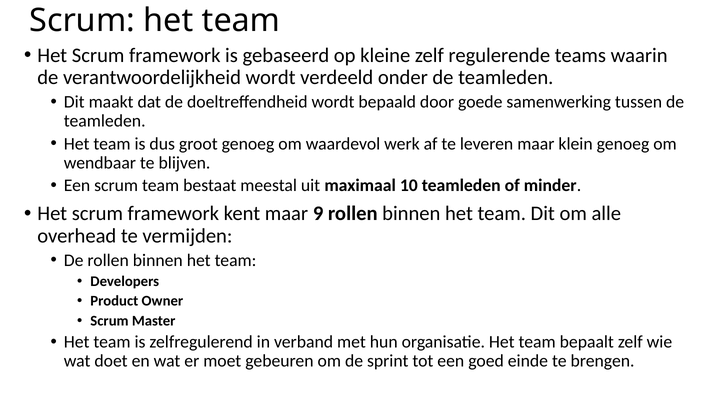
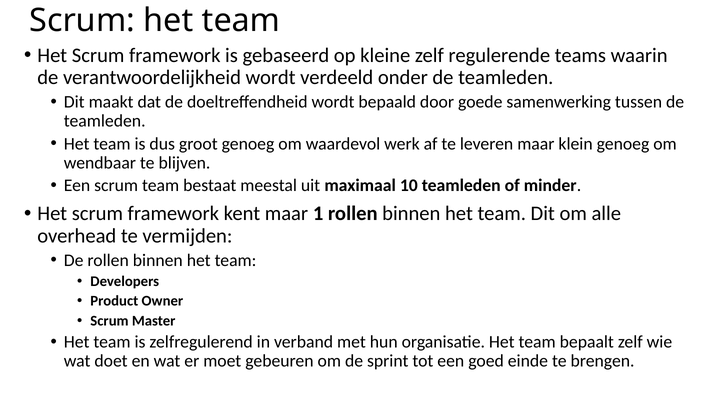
9: 9 -> 1 (318, 213)
